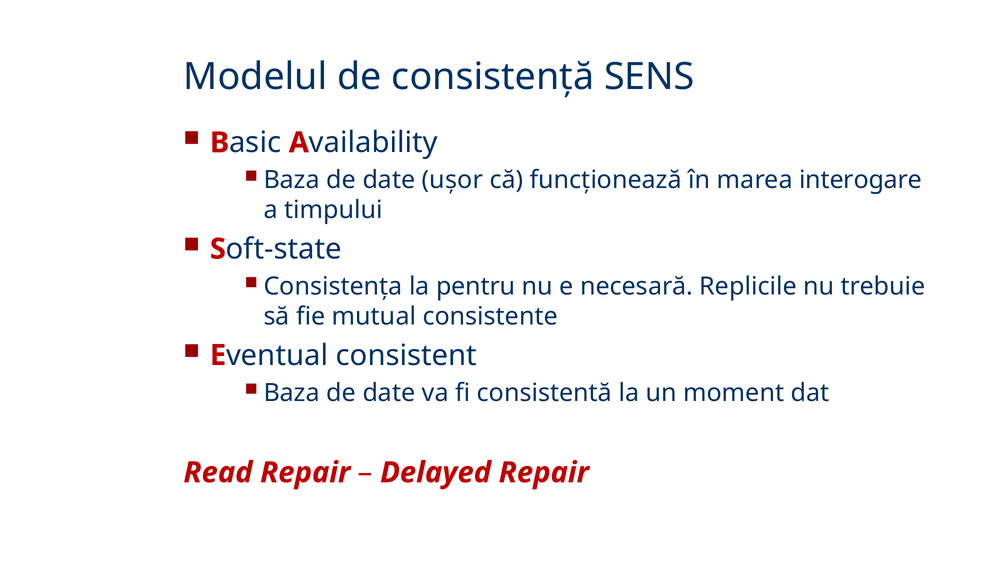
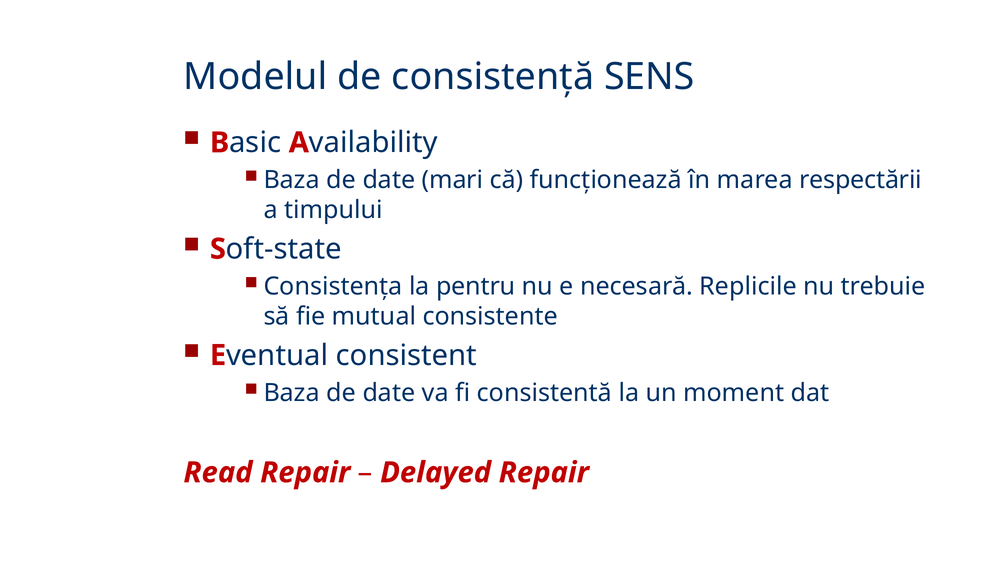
ușor: ușor -> mari (452, 180)
interogare: interogare -> respectării (861, 180)
